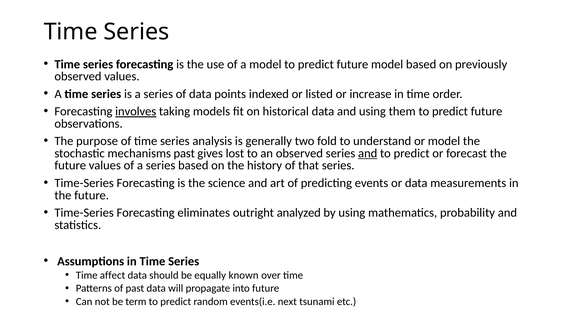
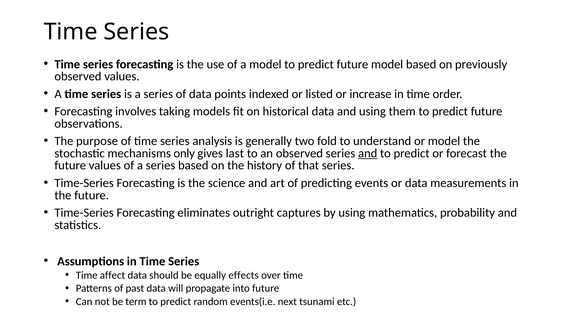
involves underline: present -> none (136, 112)
mechanisms past: past -> only (184, 153)
lost: lost -> last (235, 153)
analyzed: analyzed -> captures (299, 213)
known: known -> effects (244, 276)
